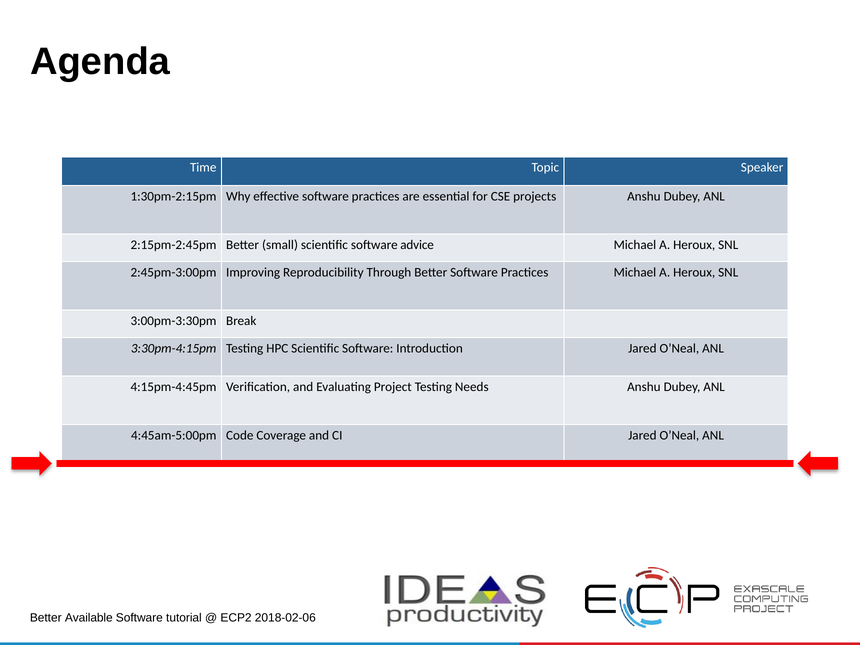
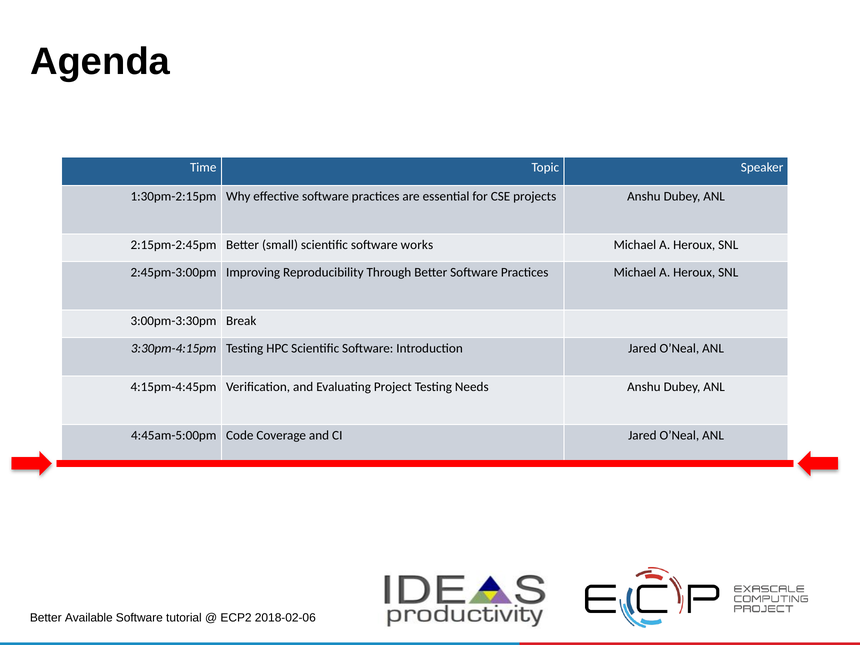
advice: advice -> works (417, 245)
